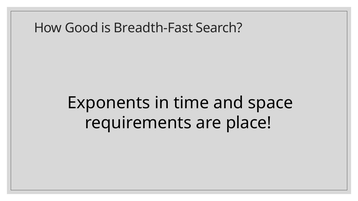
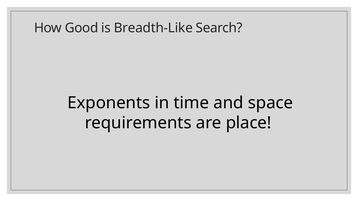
Breadth-Fast: Breadth-Fast -> Breadth-Like (153, 28)
